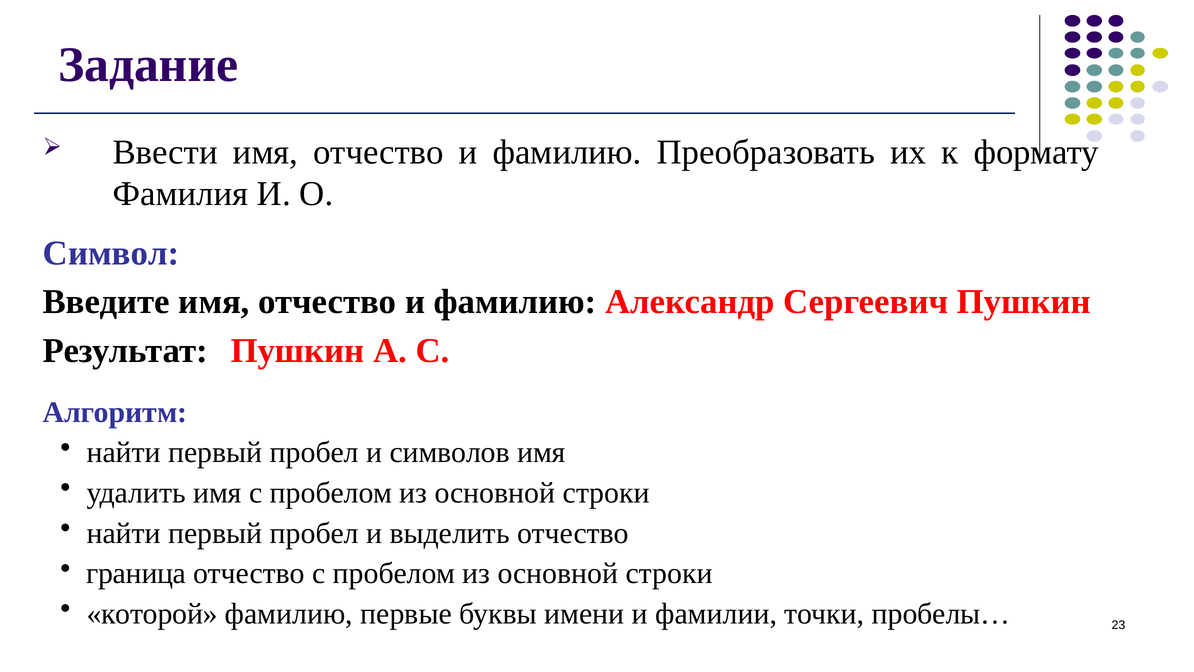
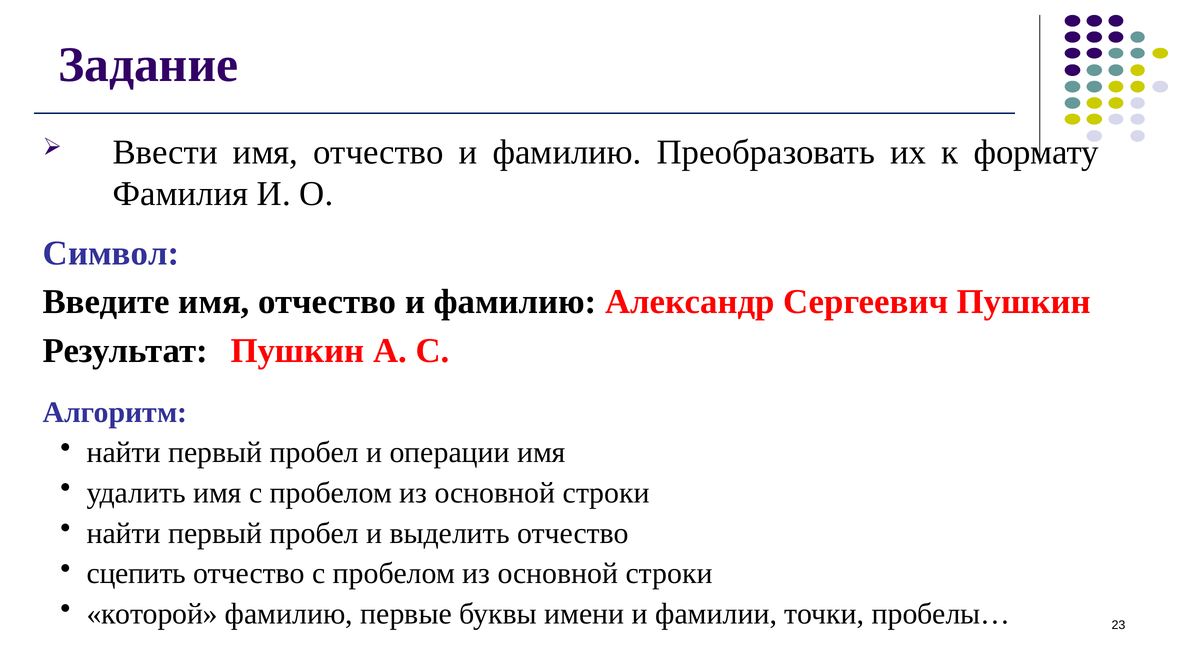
символов: символов -> операции (450, 452)
граница: граница -> сцепить (136, 573)
